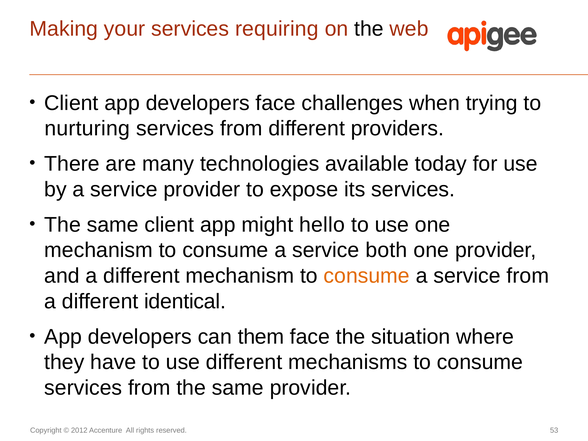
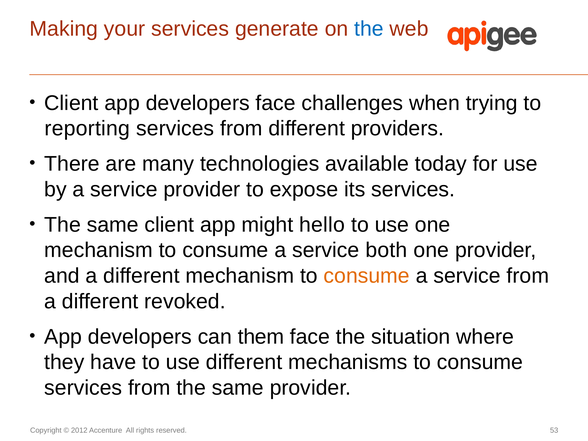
requiring: requiring -> generate (277, 29)
the colour: black -> blue (369, 29)
nurturing: nurturing -> reporting (87, 129)
identical: identical -> revoked (185, 301)
